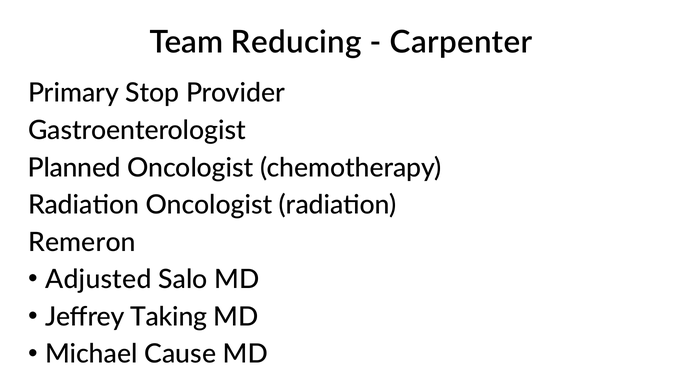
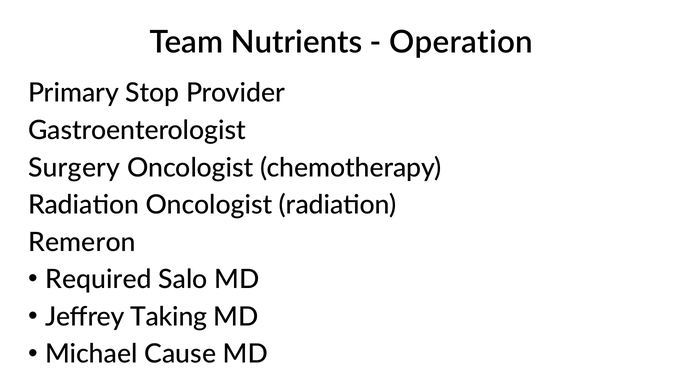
Reducing: Reducing -> Nutrients (297, 42)
Carpenter: Carpenter -> Operation (461, 42)
Planned: Planned -> Surgery (74, 168)
Adjusted: Adjusted -> Required (99, 280)
